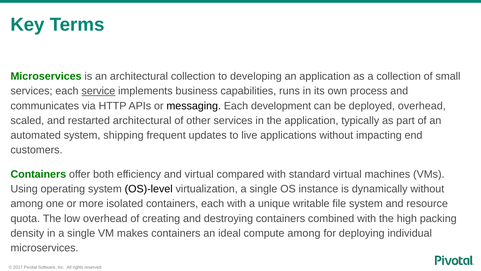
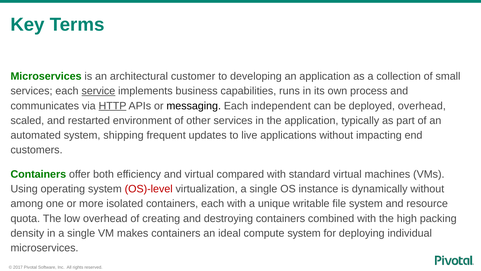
architectural collection: collection -> customer (193, 76)
HTTP underline: none -> present (113, 106)
development: development -> independent (281, 106)
restarted architectural: architectural -> environment (142, 120)
OS)-level colour: black -> red (149, 189)
compute among: among -> system (304, 233)
